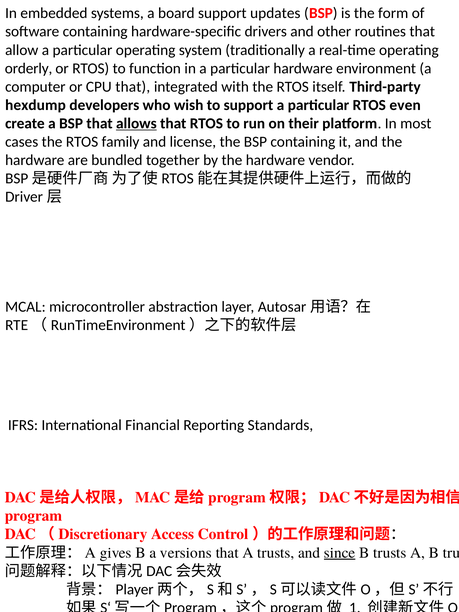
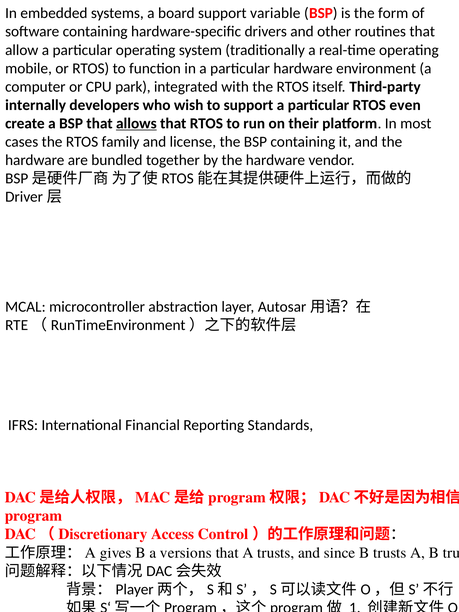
updates: updates -> variable (275, 13)
orderly: orderly -> mobile (28, 68)
CPU that: that -> park (133, 87)
hexdump: hexdump -> internally (36, 105)
since underline: present -> none (340, 553)
